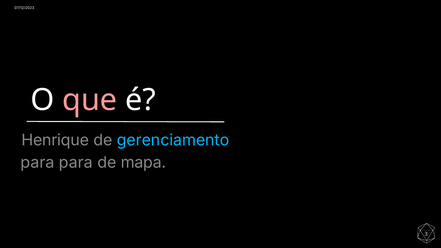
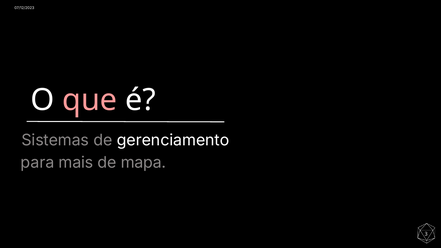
Henrique: Henrique -> Sistemas (55, 140)
gerenciamento colour: light blue -> white (173, 140)
para para: para -> mais (76, 163)
